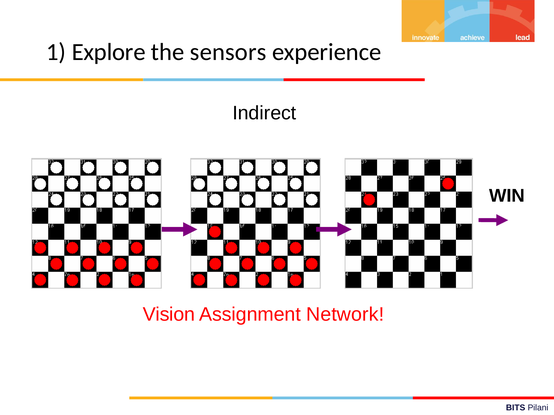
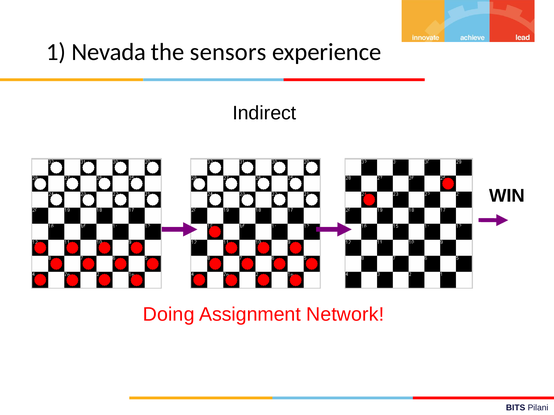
Explore: Explore -> Nevada (109, 52)
Vision: Vision -> Doing (169, 315)
